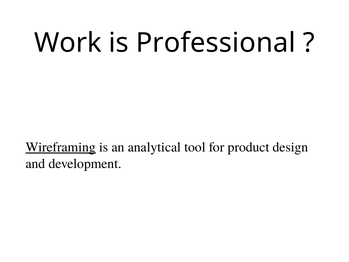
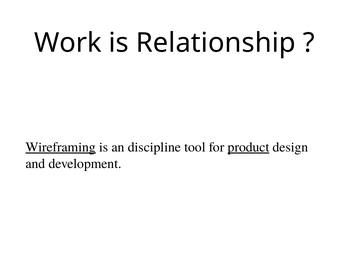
Professional: Professional -> Relationship (216, 43)
analytical: analytical -> discipline (154, 147)
product underline: none -> present (248, 147)
